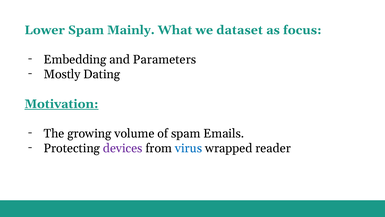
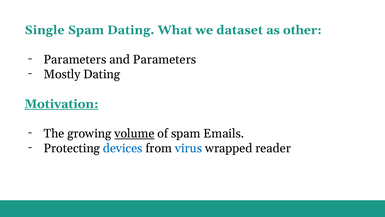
Lower: Lower -> Single (45, 30)
Spam Mainly: Mainly -> Dating (131, 30)
focus: focus -> other (302, 30)
Embedding: Embedding -> Parameters (75, 60)
volume underline: none -> present (134, 133)
devices colour: purple -> blue (123, 148)
